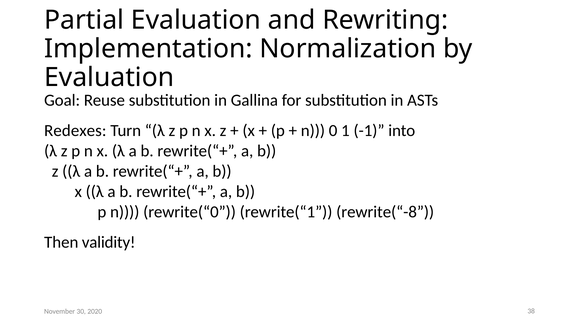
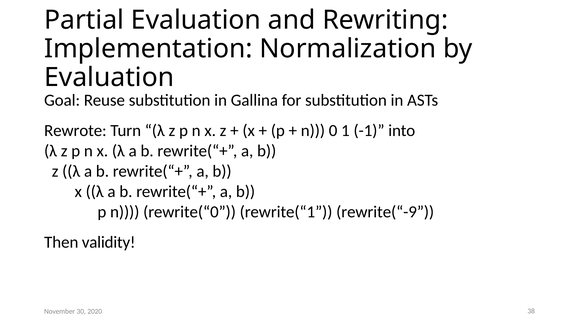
Redexes: Redexes -> Rewrote (75, 131)
rewrite(“-8: rewrite(“-8 -> rewrite(“-9 (385, 212)
